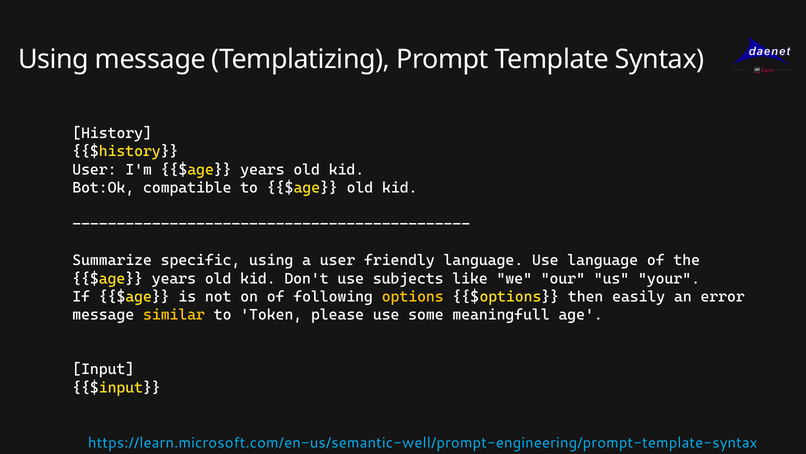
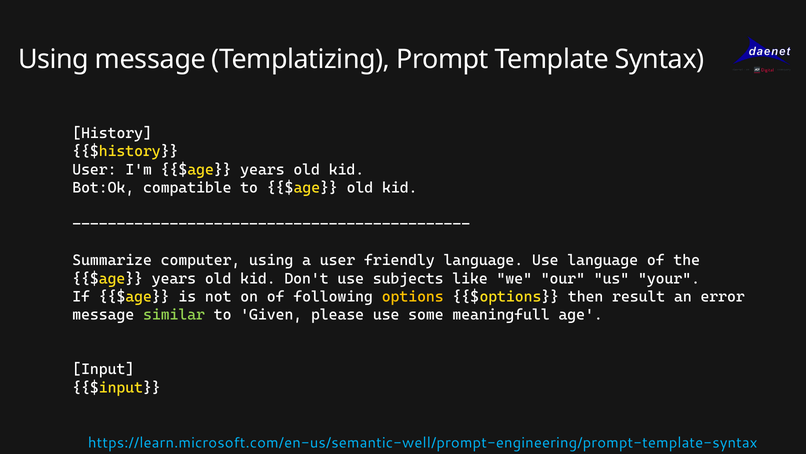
specific: specific -> computer (201, 260)
easily: easily -> result (639, 296)
similar colour: yellow -> light green (174, 314)
Token: Token -> Given (271, 314)
